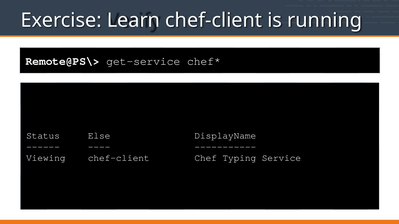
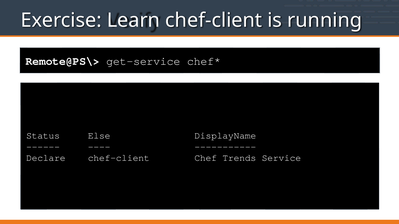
Viewing: Viewing -> Declare (46, 158)
Typing: Typing -> Trends (239, 158)
